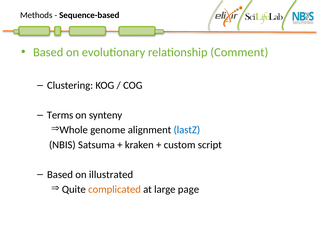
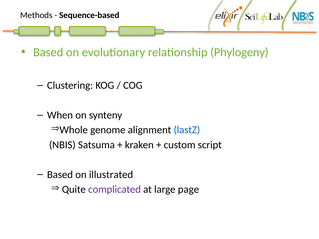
Comment: Comment -> Phylogeny (239, 52)
Terms: Terms -> When (60, 115)
complicated colour: orange -> purple (115, 190)
